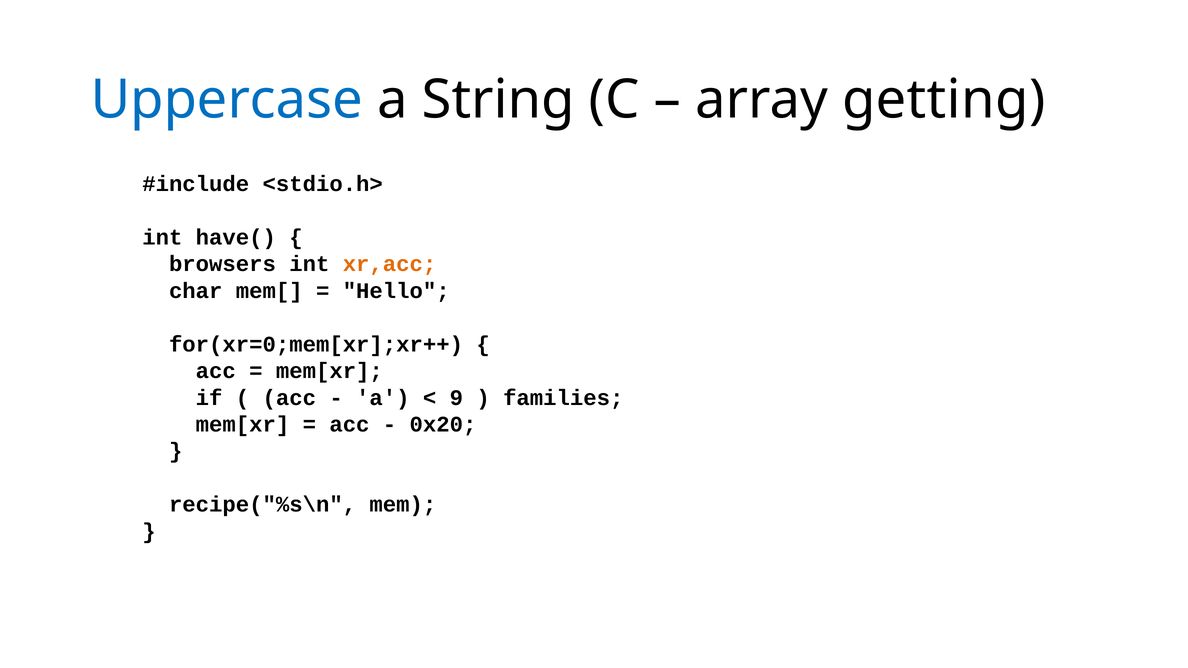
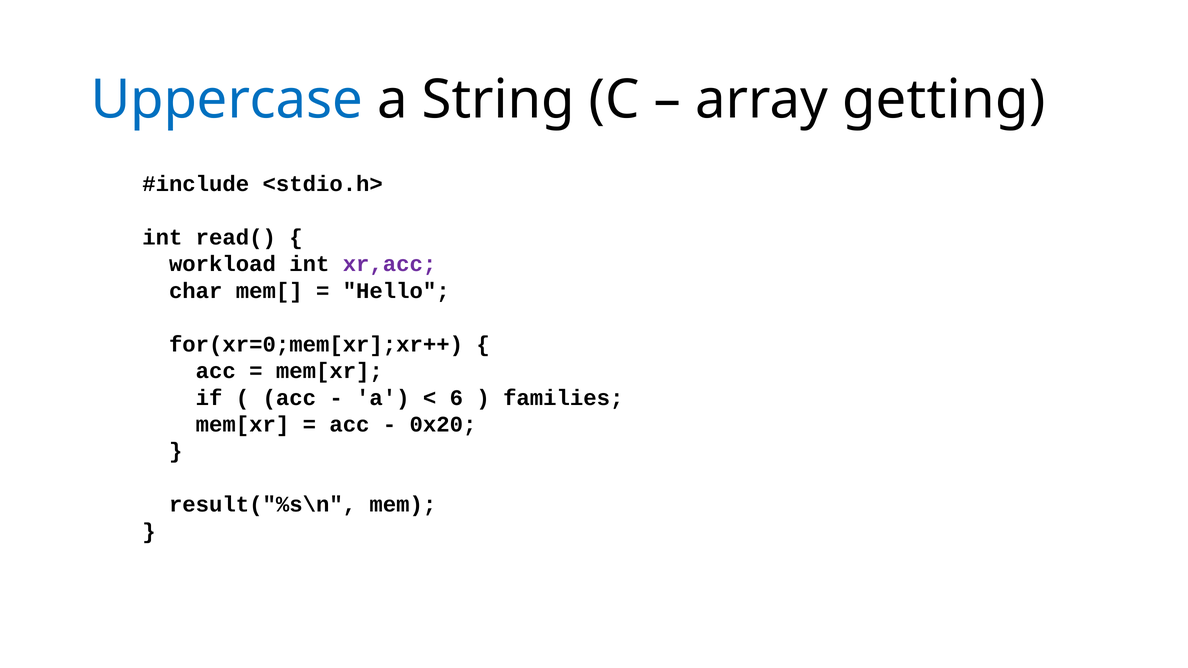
have(: have( -> read( (236, 237)
browsers: browsers -> workload (222, 264)
xr,acc colour: orange -> purple (390, 264)
9: 9 -> 6 (456, 398)
recipe("%s\n: recipe("%s\n -> result("%s\n (263, 505)
